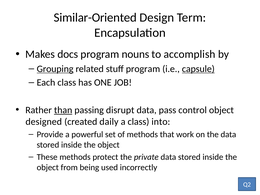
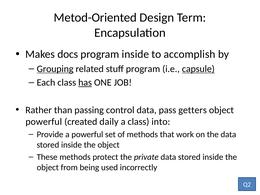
Similar-Oriented: Similar-Oriented -> Metod-Oriented (95, 18)
program nouns: nouns -> inside (135, 54)
has underline: none -> present (85, 83)
than underline: present -> none (63, 110)
disrupt: disrupt -> control (120, 110)
control: control -> getters (193, 110)
designed: designed -> powerful (44, 122)
